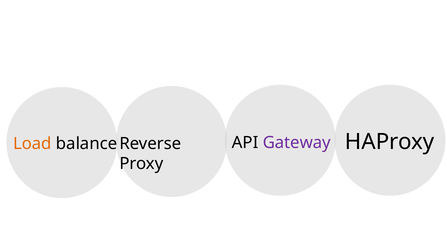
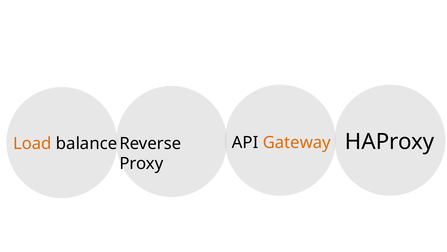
Gateway colour: purple -> orange (297, 142)
